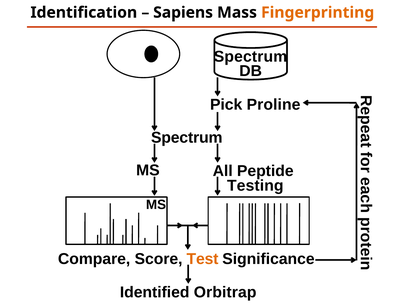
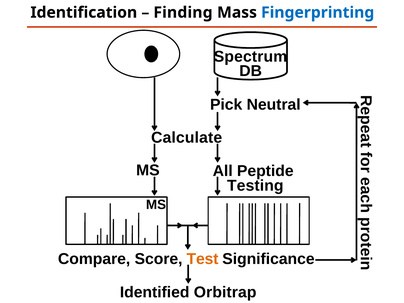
Sapiens: Sapiens -> Finding (183, 13)
Fingerprinting colour: orange -> blue (318, 13)
Proline: Proline -> Neutral (274, 105)
Spectrum: Spectrum -> Calculate (187, 138)
